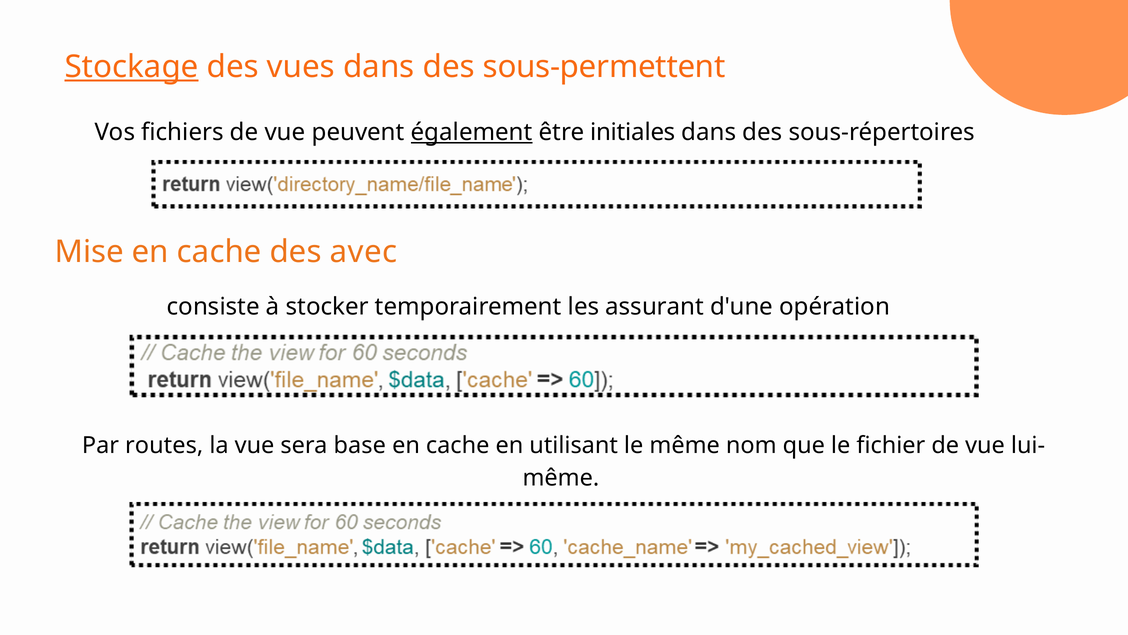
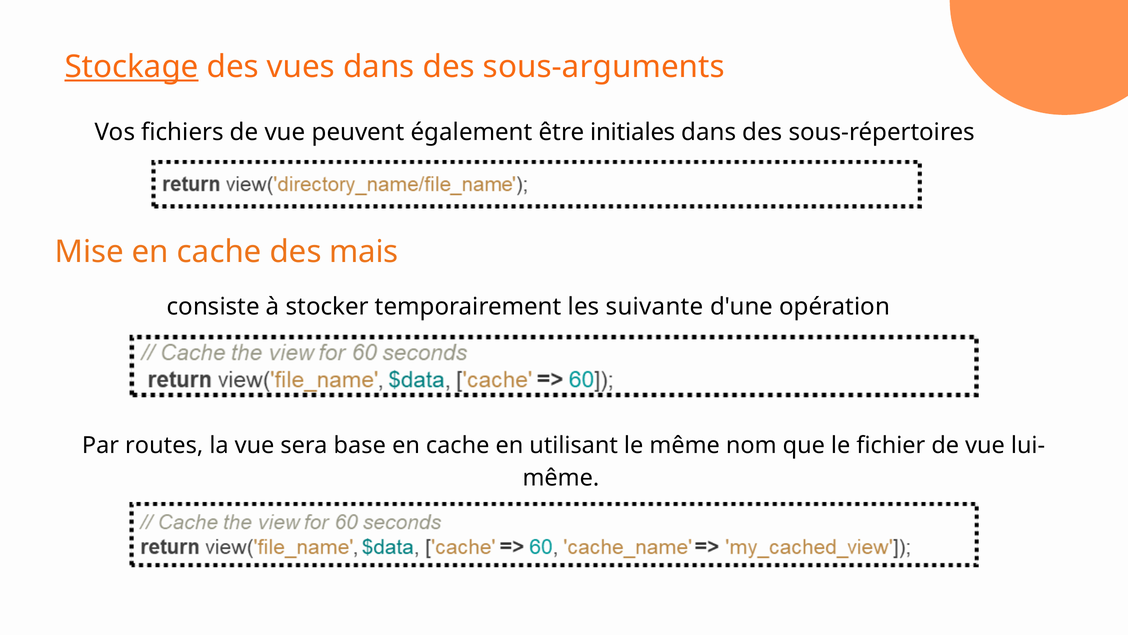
sous-permettent: sous-permettent -> sous-arguments (604, 67)
également underline: present -> none (472, 132)
avec: avec -> mais (364, 252)
assurant: assurant -> suivante (655, 306)
